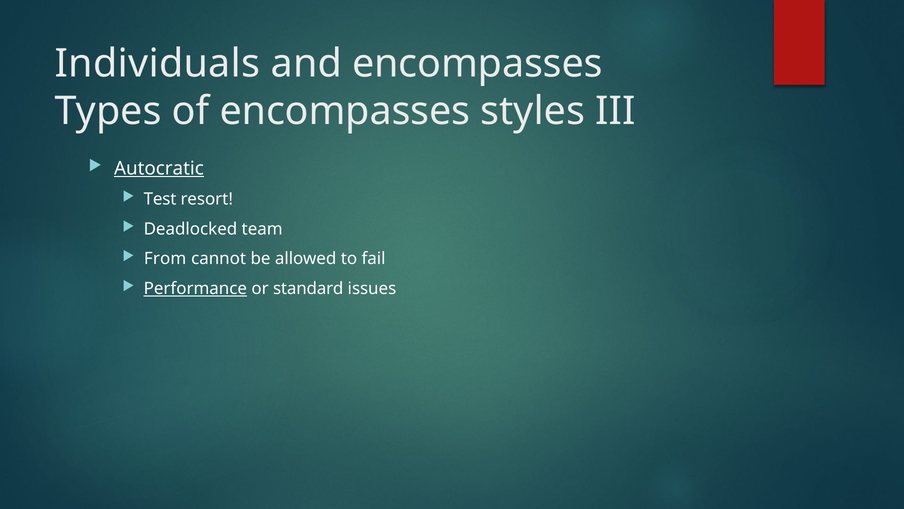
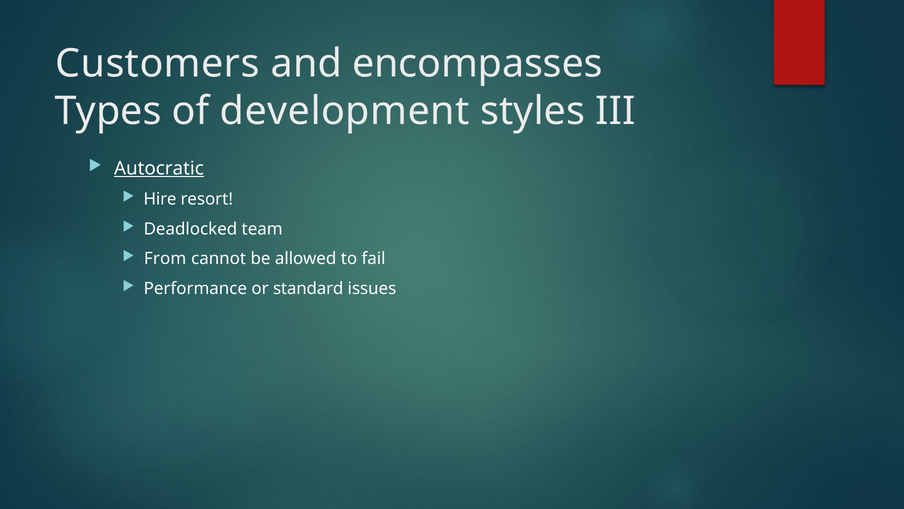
Individuals: Individuals -> Customers (157, 63)
of encompasses: encompasses -> development (345, 111)
Test: Test -> Hire (160, 199)
Performance underline: present -> none (195, 288)
